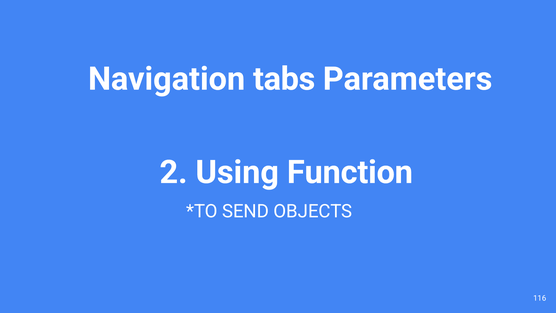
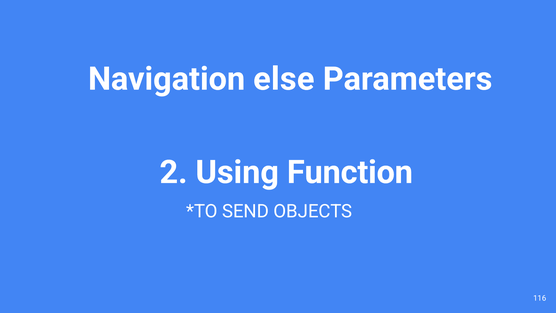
tabs: tabs -> else (284, 79)
